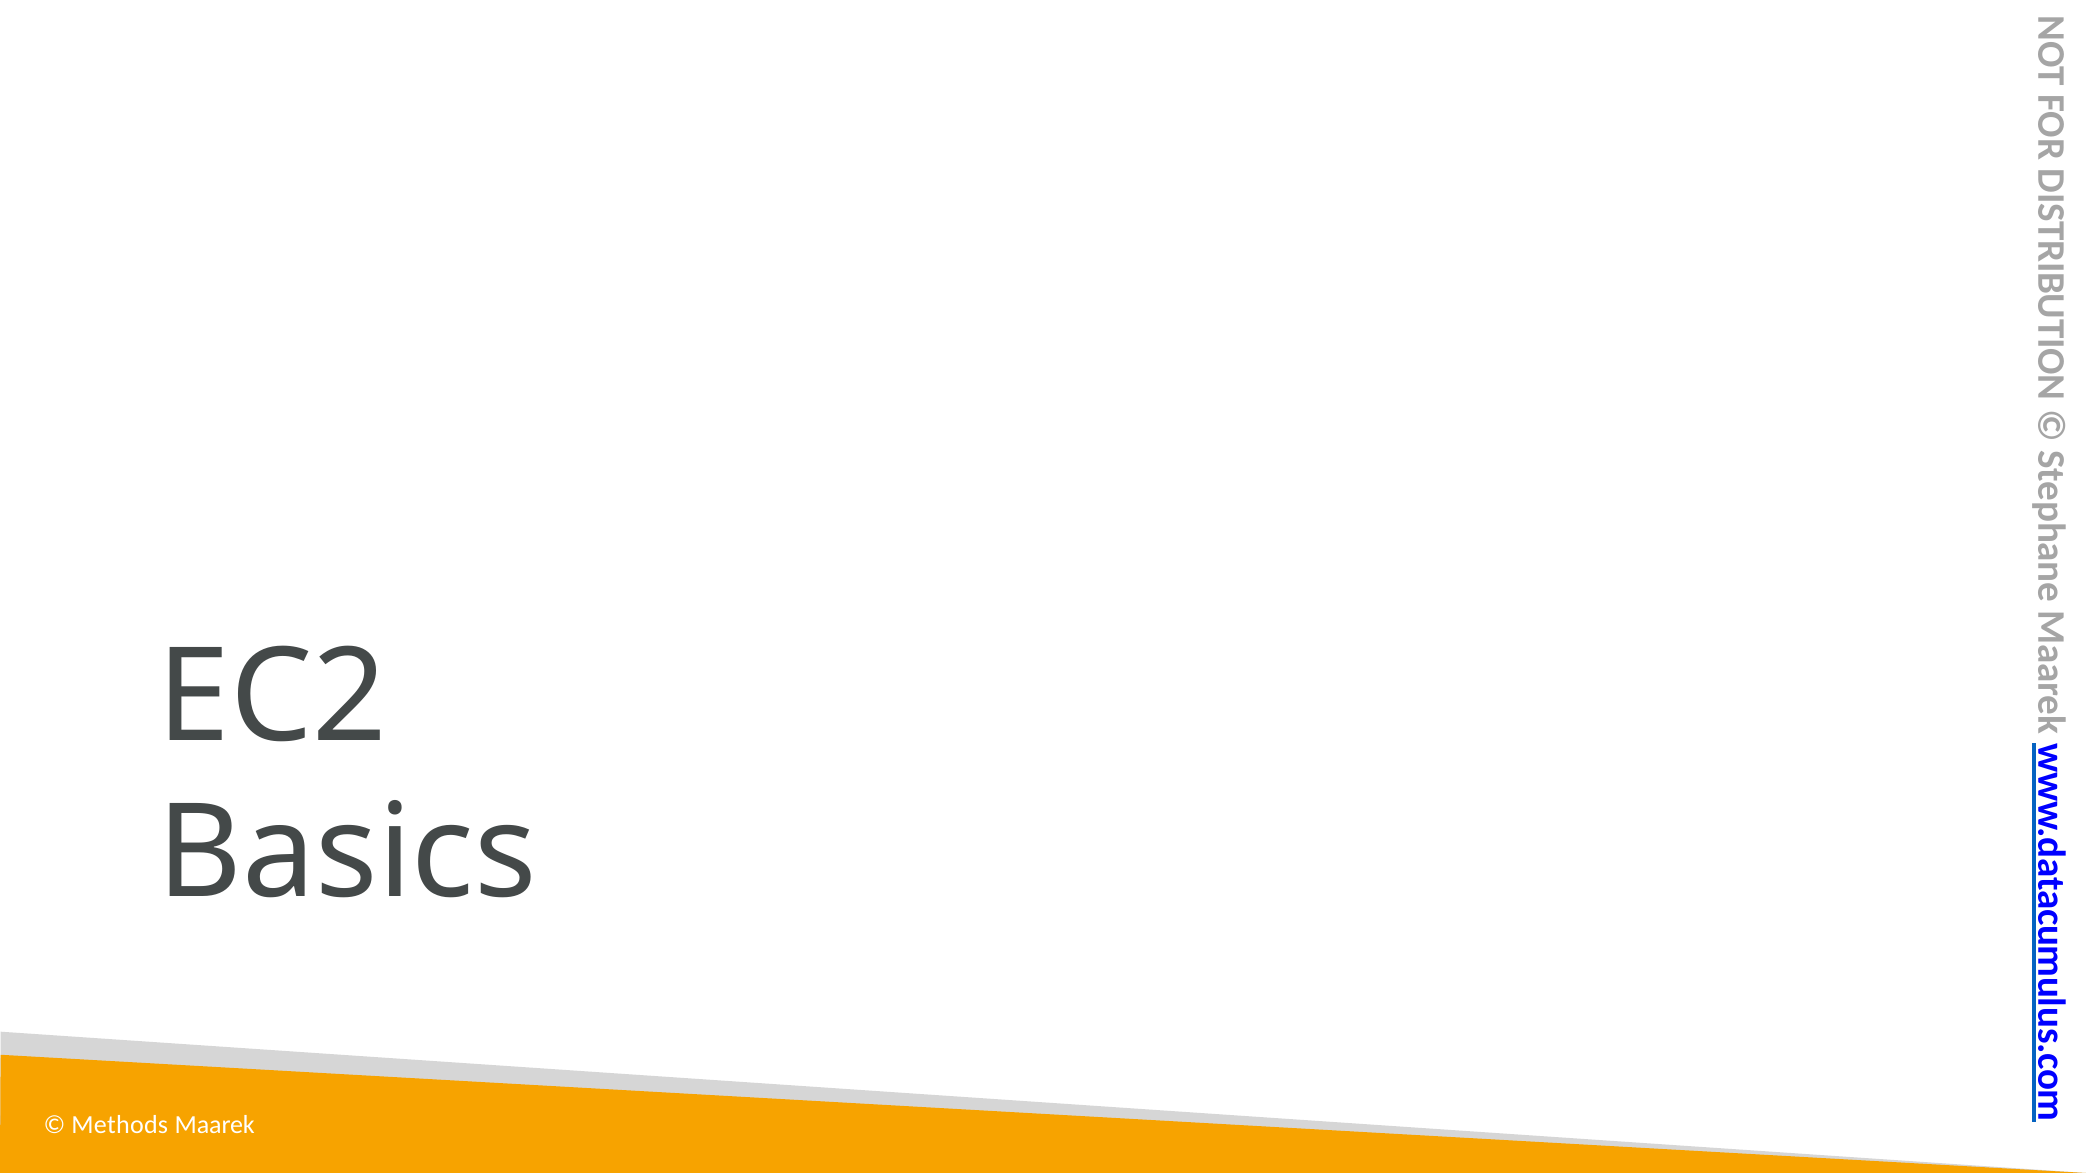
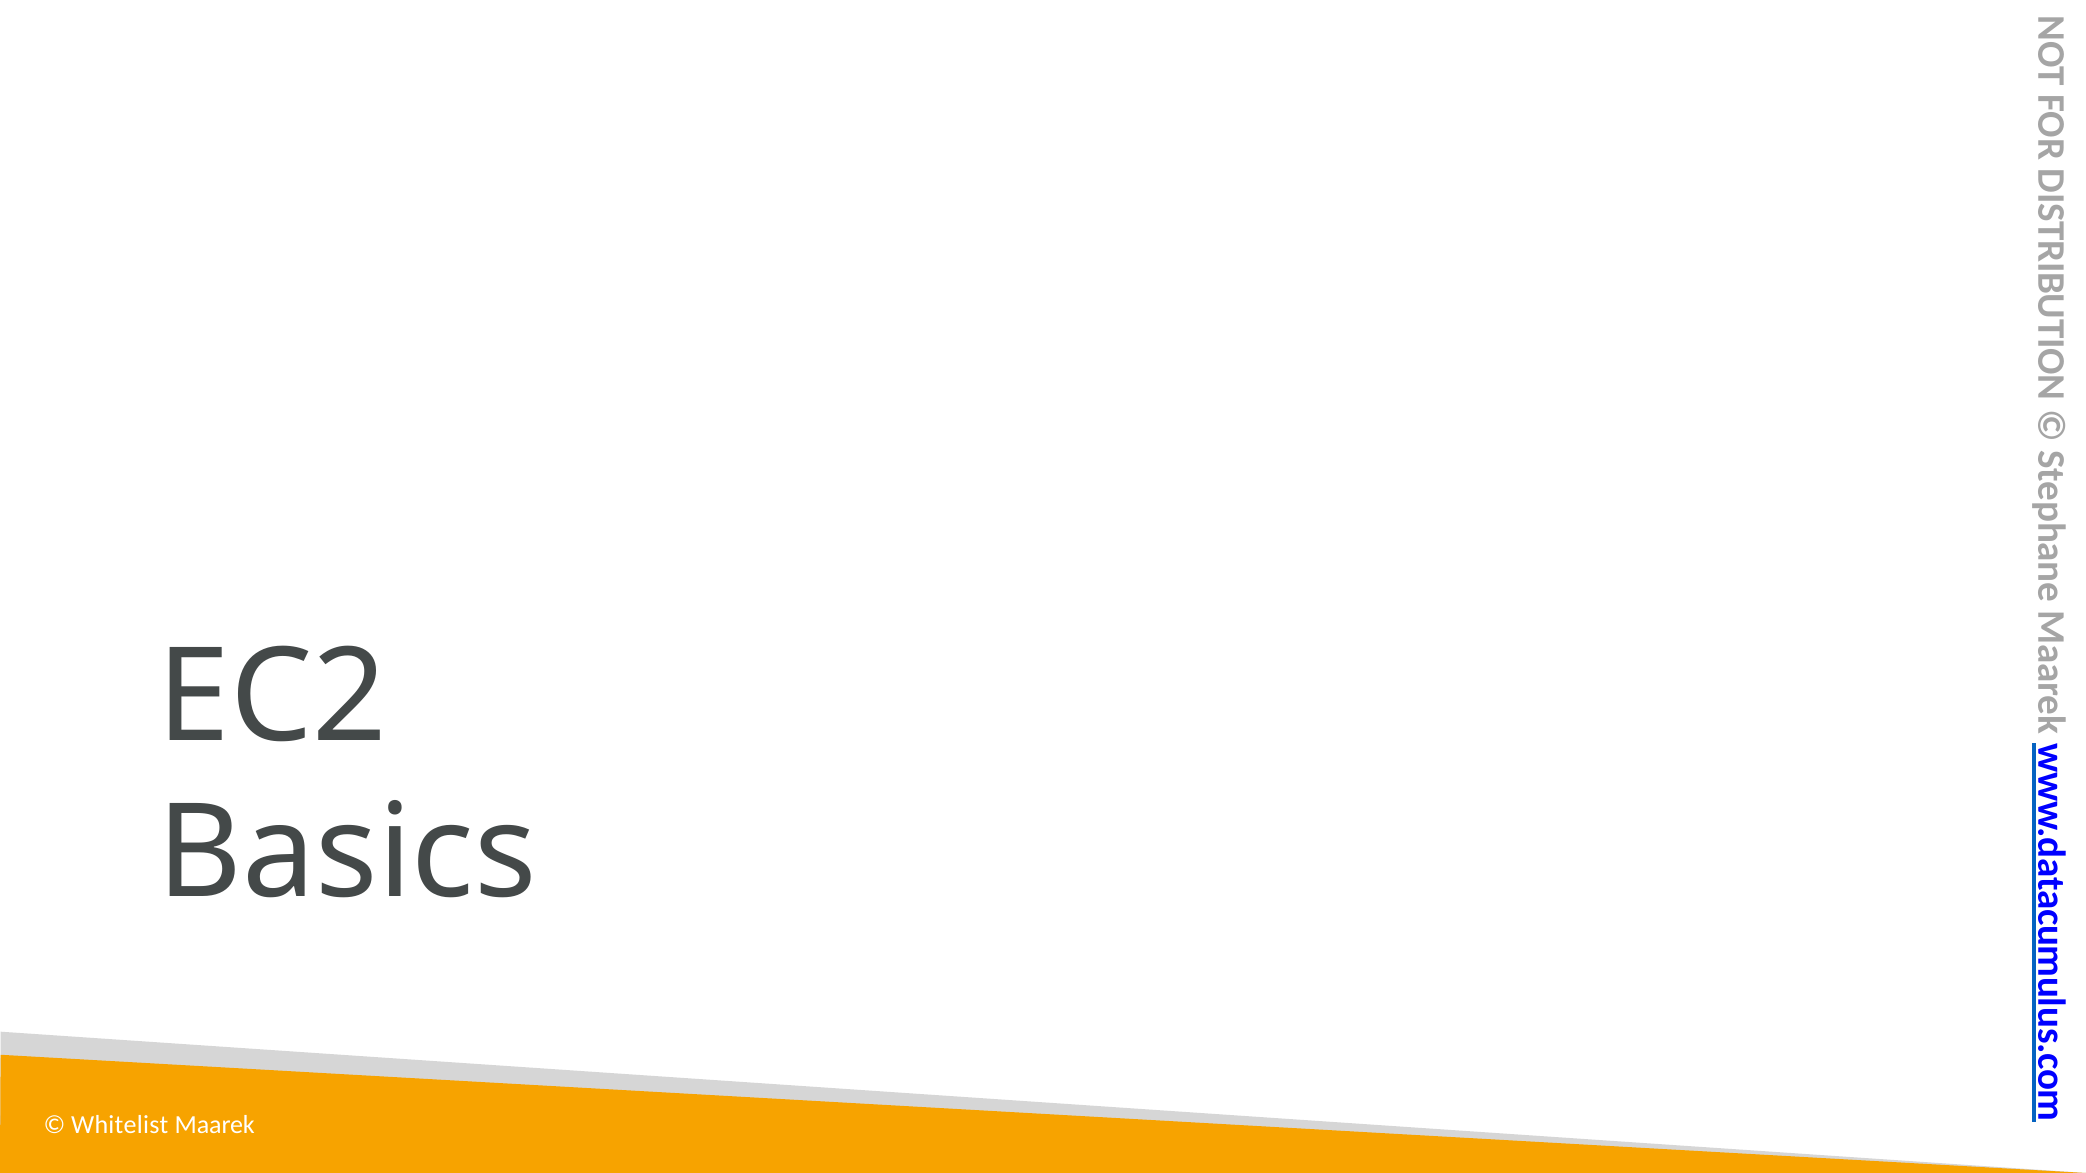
Methods: Methods -> Whitelist (120, 1125)
